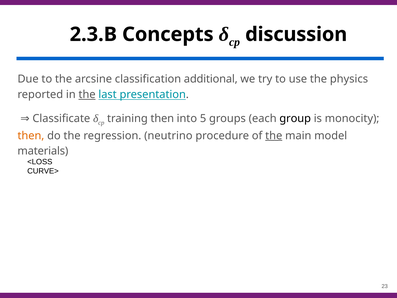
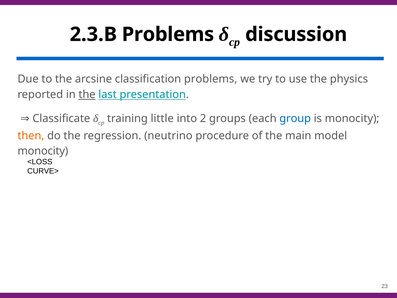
2.3.B Concepts: Concepts -> Problems (168, 34)
classification additional: additional -> problems (211, 79)
training then: then -> little (162, 118)
5: 5 -> 2 (203, 118)
group colour: black -> blue (295, 118)
the underline: present -> none (274, 135)
materials: materials -> monocity (43, 151)
